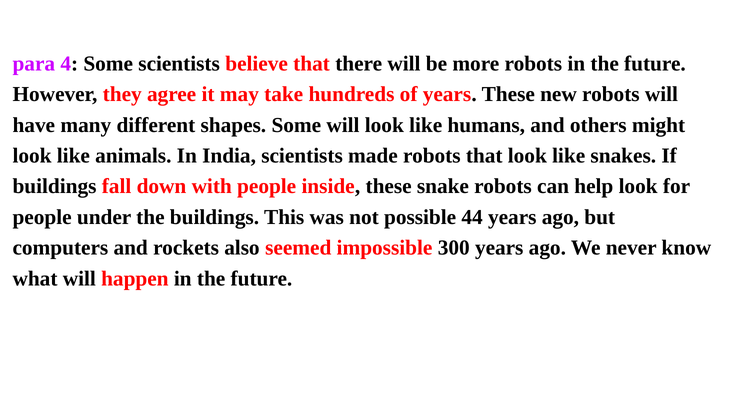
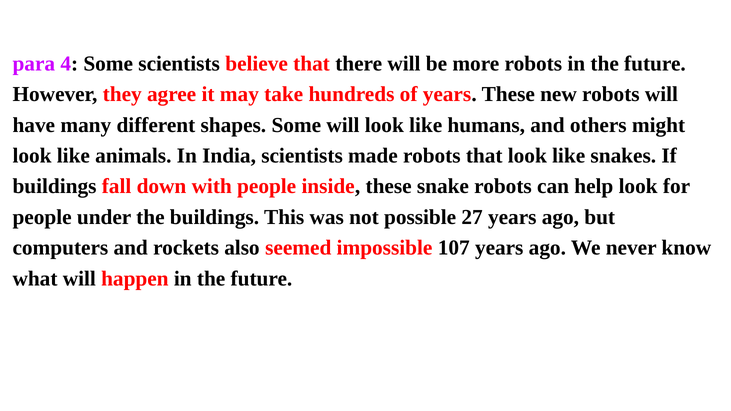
44: 44 -> 27 (472, 217)
300: 300 -> 107 (454, 248)
